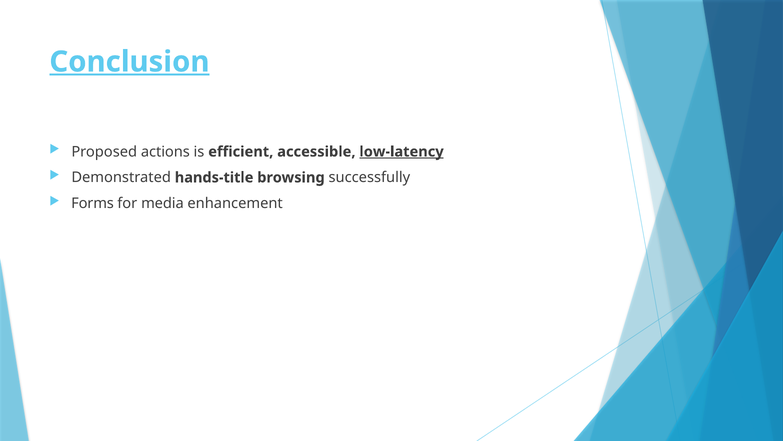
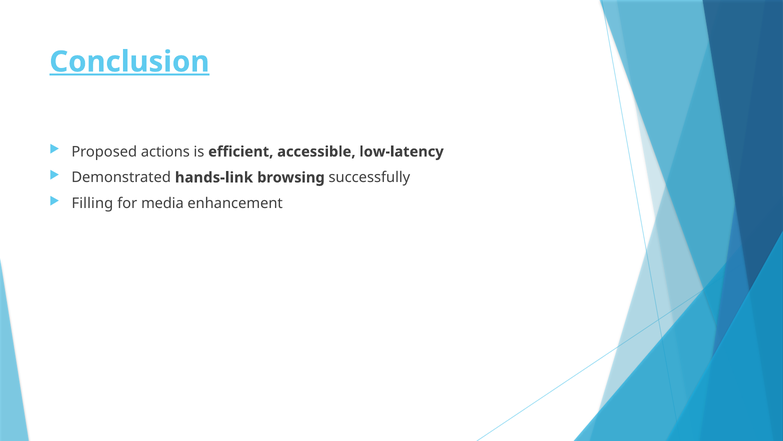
low-latency underline: present -> none (402, 152)
hands-title: hands-title -> hands-link (214, 177)
Forms: Forms -> Filling (92, 203)
